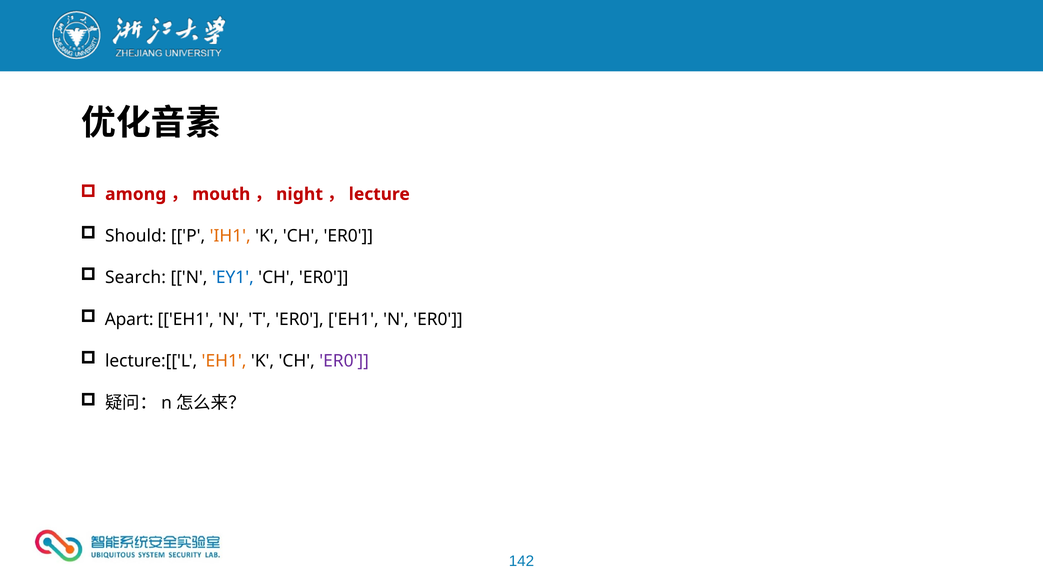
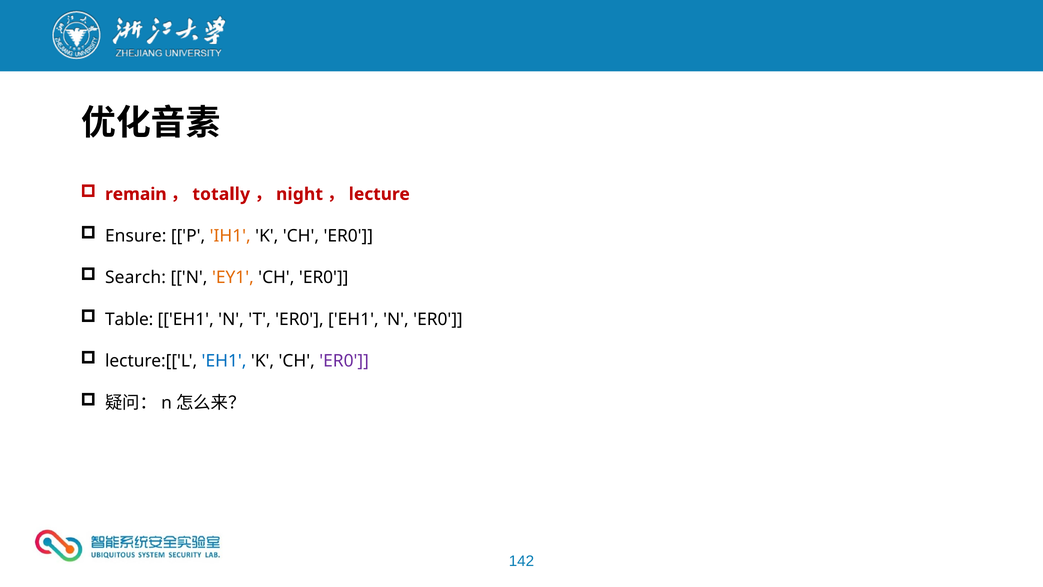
among: among -> remain (136, 194)
mouth: mouth -> totally (221, 194)
Should: Should -> Ensure (136, 236)
EY1 colour: blue -> orange (233, 277)
Apart: Apart -> Table (129, 319)
EH1 colour: orange -> blue (224, 361)
